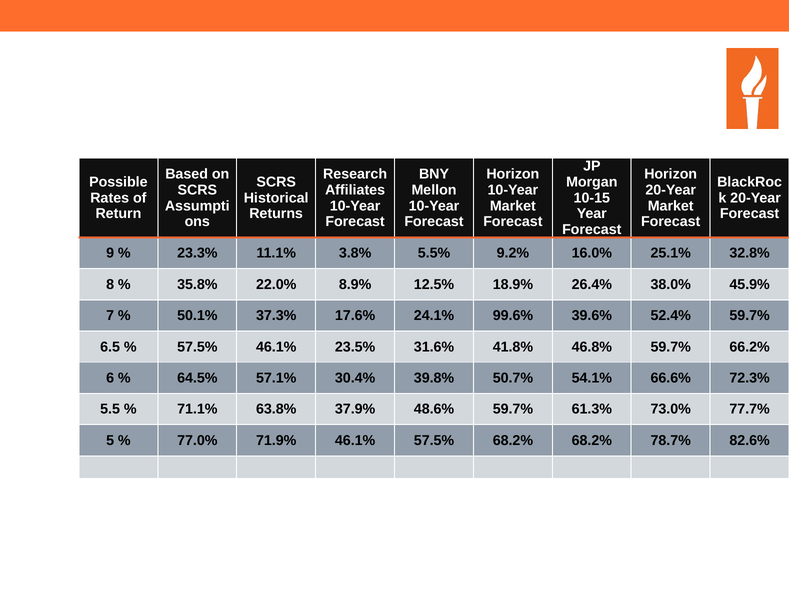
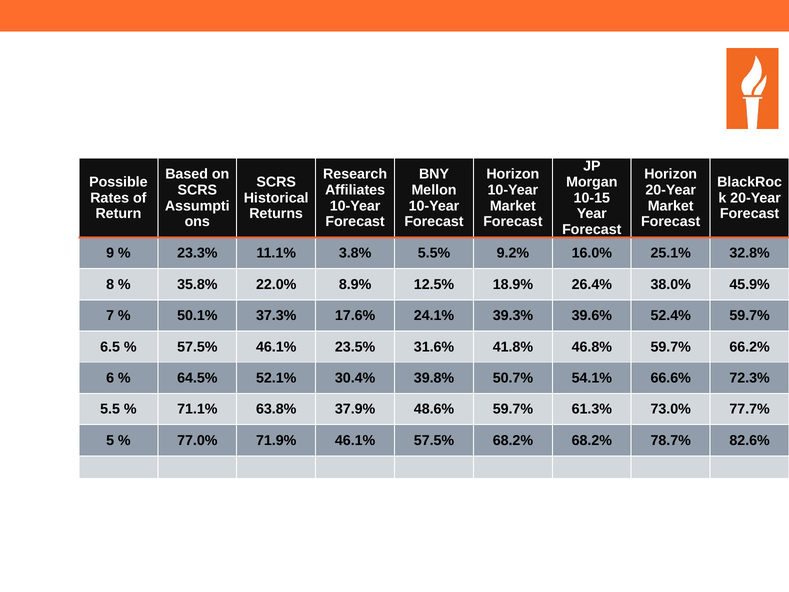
99.6%: 99.6% -> 39.3% (513, 316)
57.1%: 57.1% -> 52.1% (276, 378)
